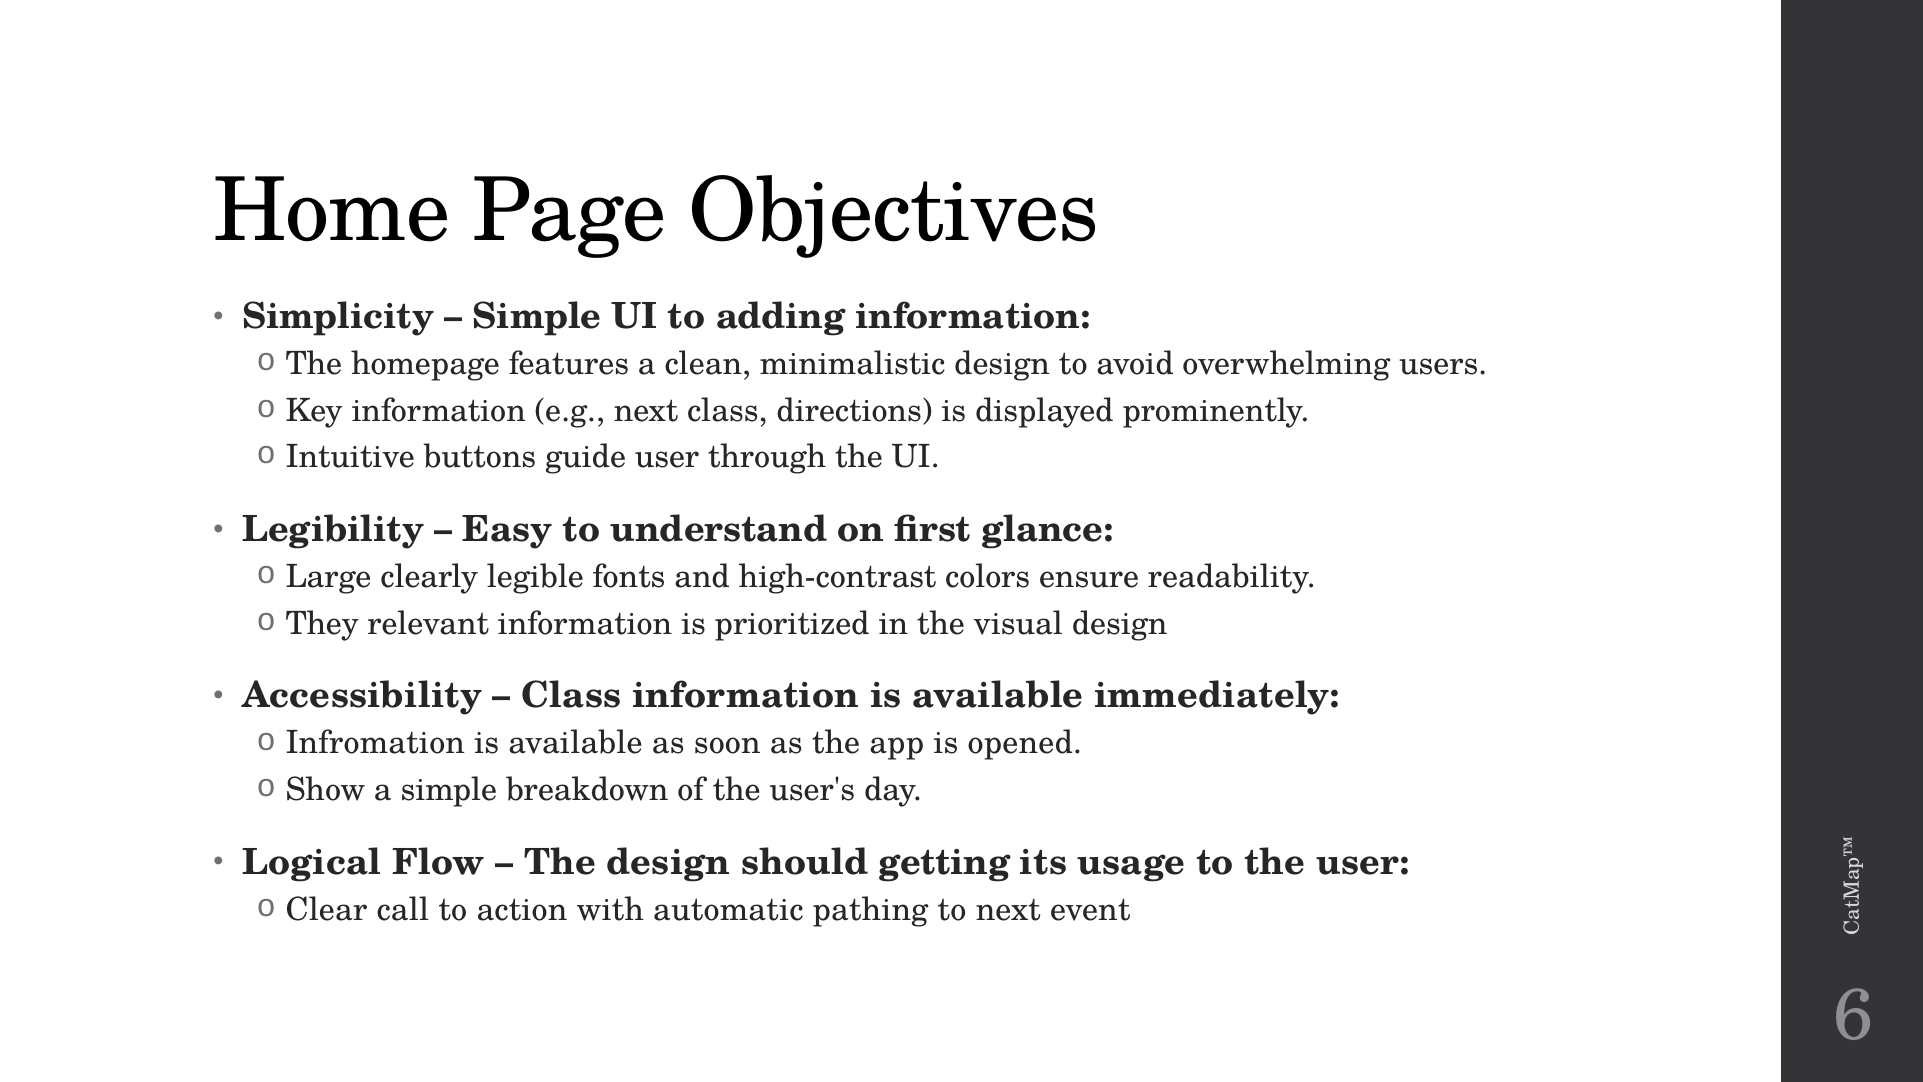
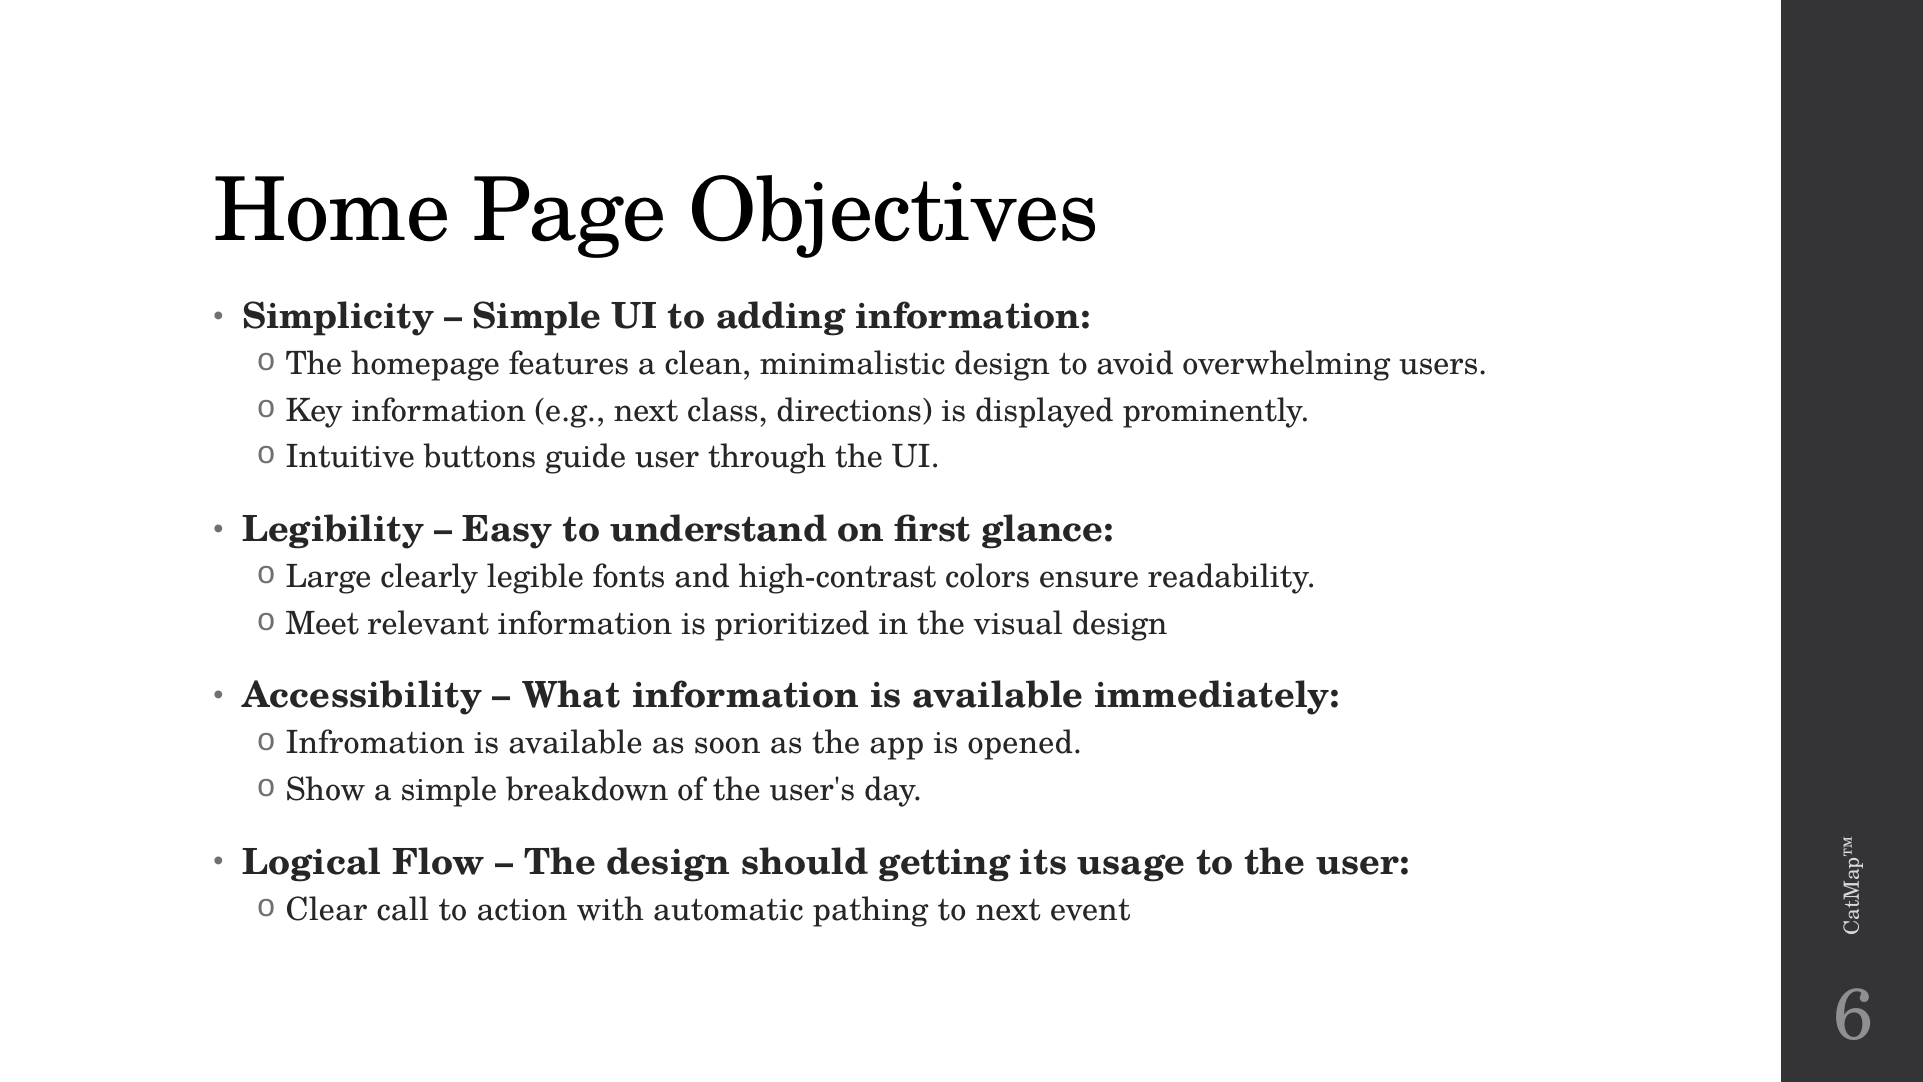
They: They -> Meet (322, 623)
Class: Class -> What (571, 696)
